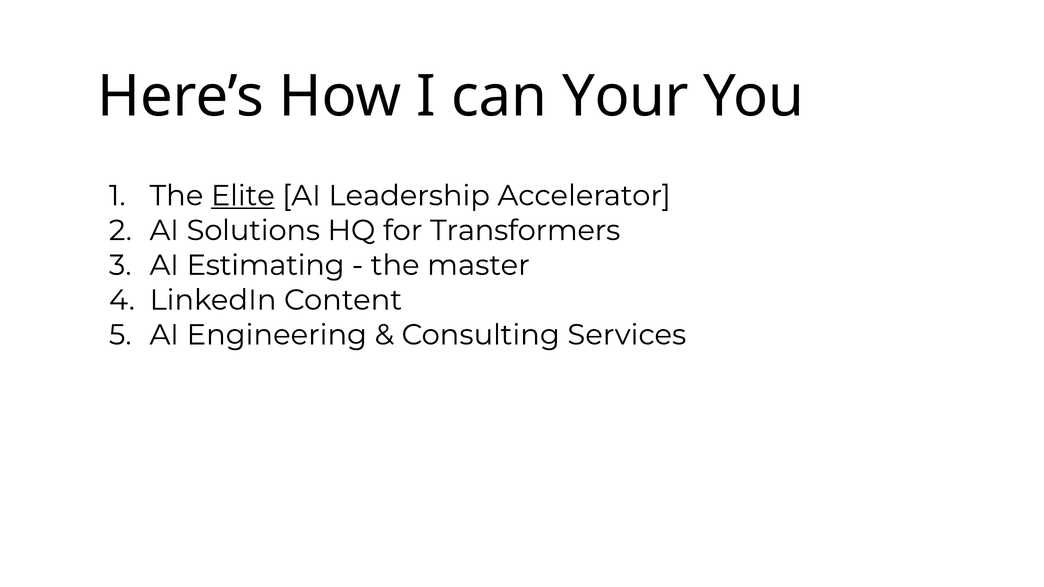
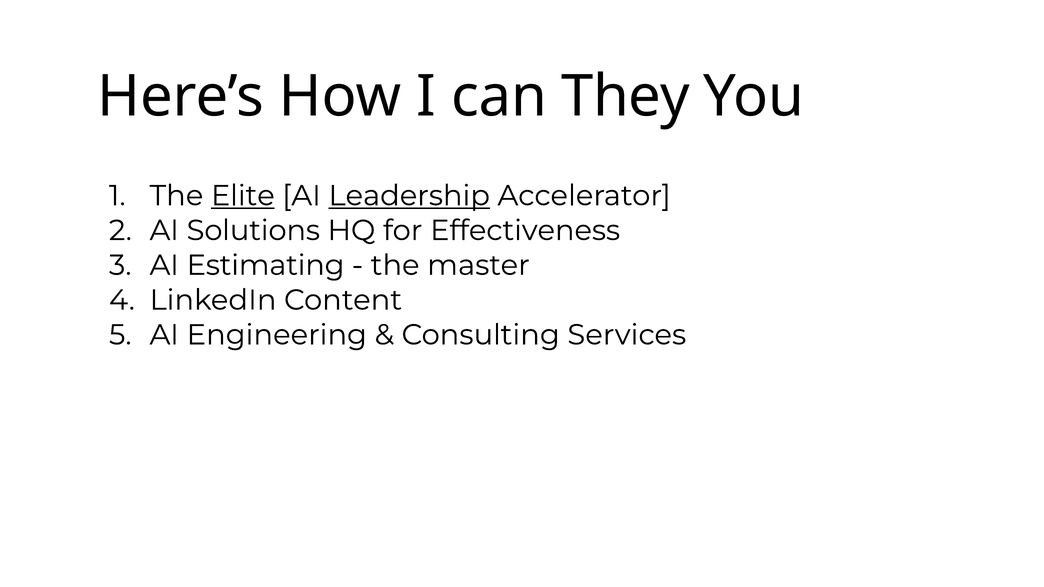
Your: Your -> They (626, 97)
Leadership underline: none -> present (409, 196)
Transformers: Transformers -> Effectiveness (525, 231)
